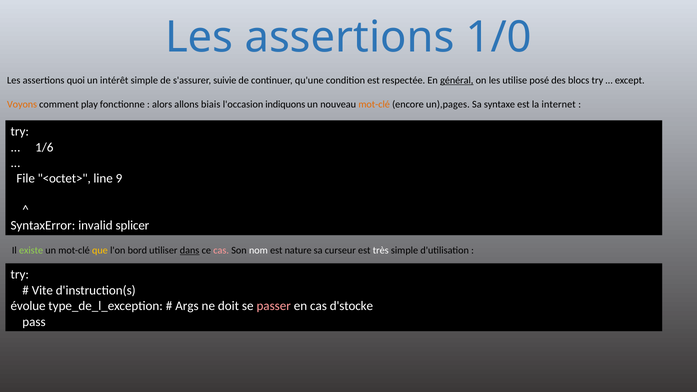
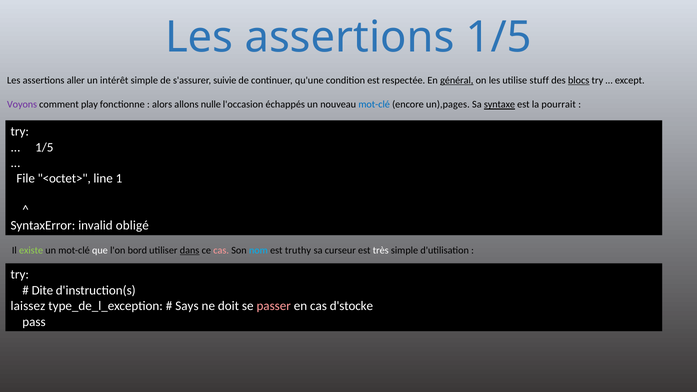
assertions 1/0: 1/0 -> 1/5 (499, 38)
quoi: quoi -> aller (76, 80)
posé: posé -> stuff (539, 80)
blocs underline: none -> present (579, 80)
Voyons colour: orange -> purple (22, 105)
biais: biais -> nulle (211, 105)
indiquons: indiquons -> échappés (285, 105)
mot-clé colour: orange -> blue (374, 105)
syntaxe underline: none -> present (499, 105)
internet: internet -> pourrait (559, 105)
1/6: 1/6 -> 1/5 (44, 147)
9: 9 -> 1 (119, 179)
splicer: splicer -> obligé (132, 226)
que colour: yellow -> white (100, 251)
nom colour: white -> light blue (258, 251)
nature: nature -> truthy (298, 251)
Vite: Vite -> Dite (42, 290)
évolue: évolue -> laissez (28, 306)
Args: Args -> Says (187, 306)
